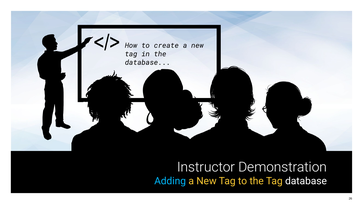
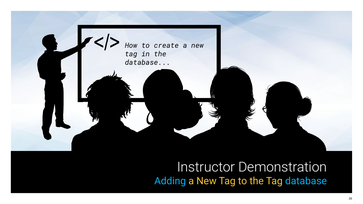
database colour: white -> light blue (306, 181)
